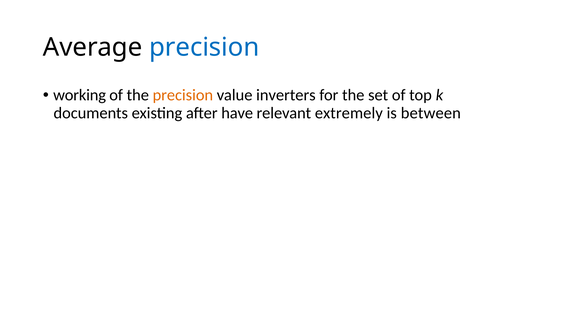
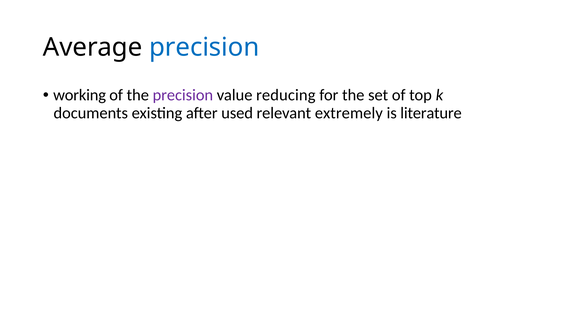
precision colour: orange -> purple (183, 95)
inverters: inverters -> reducing (286, 95)
have: have -> used (237, 113)
between: between -> literature (431, 113)
